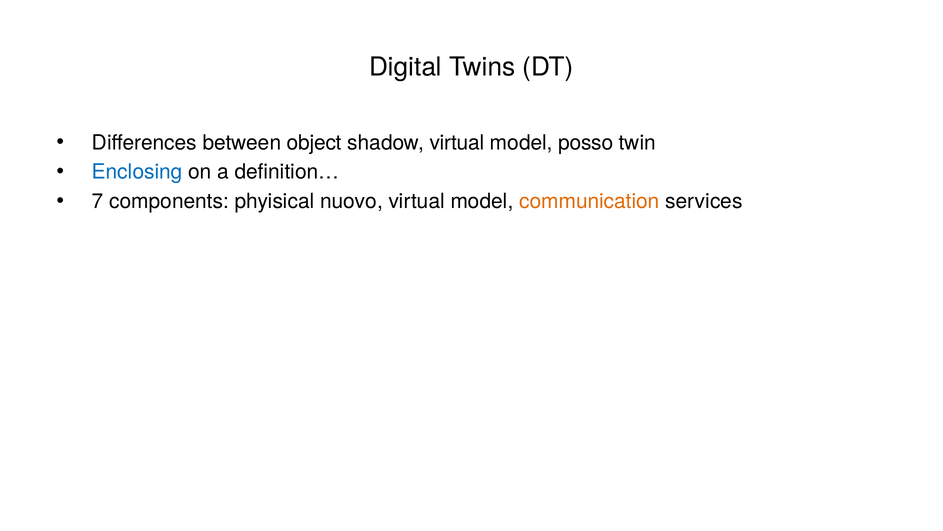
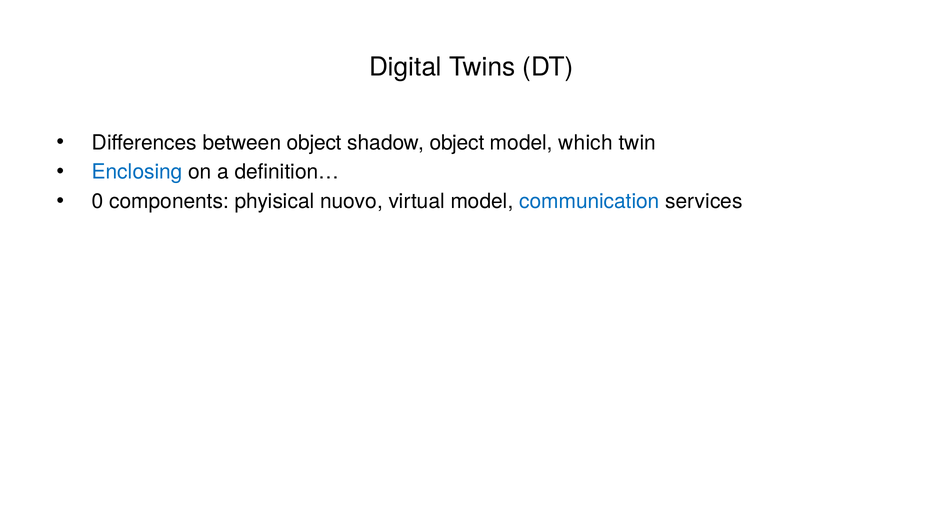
shadow virtual: virtual -> object (457, 143)
posso: posso -> which (586, 143)
7: 7 -> 0 (98, 201)
communication colour: orange -> blue (589, 201)
